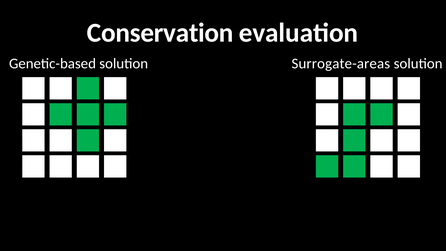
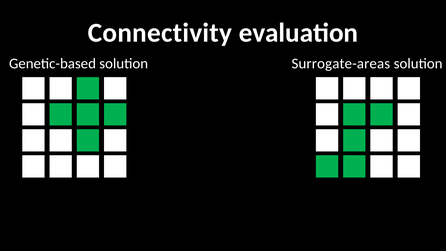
Conservation: Conservation -> Connectivity (160, 33)
